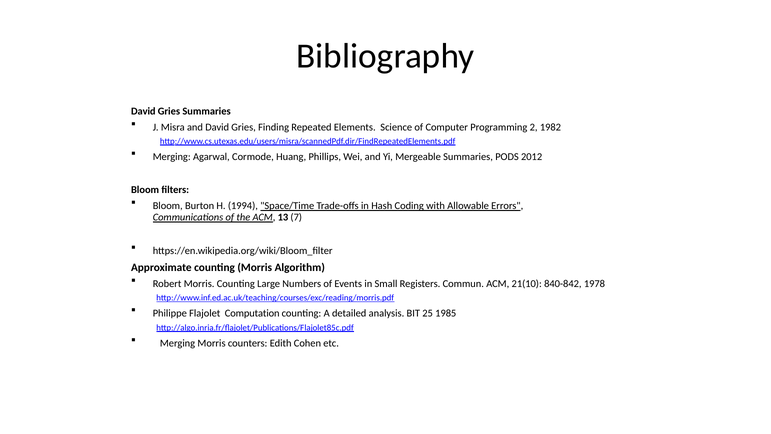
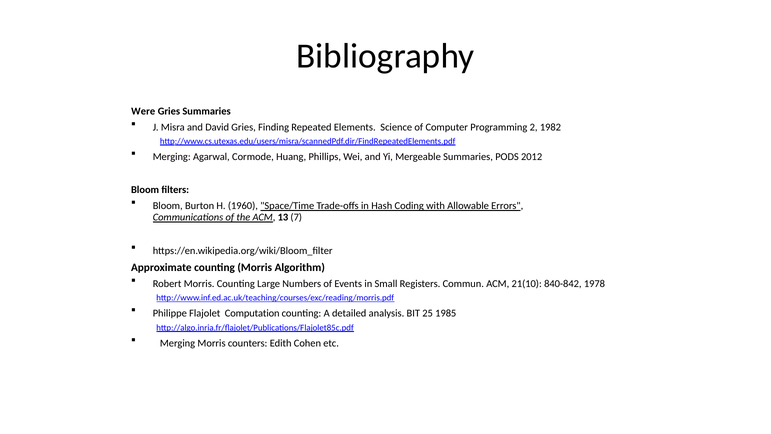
David: David -> Were (143, 111)
1994: 1994 -> 1960 (243, 206)
